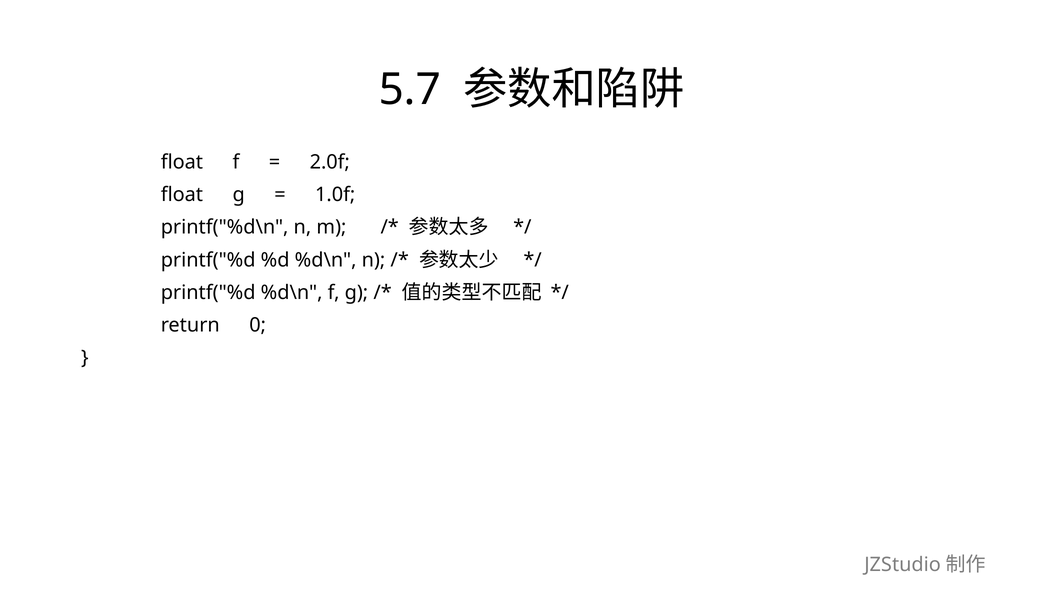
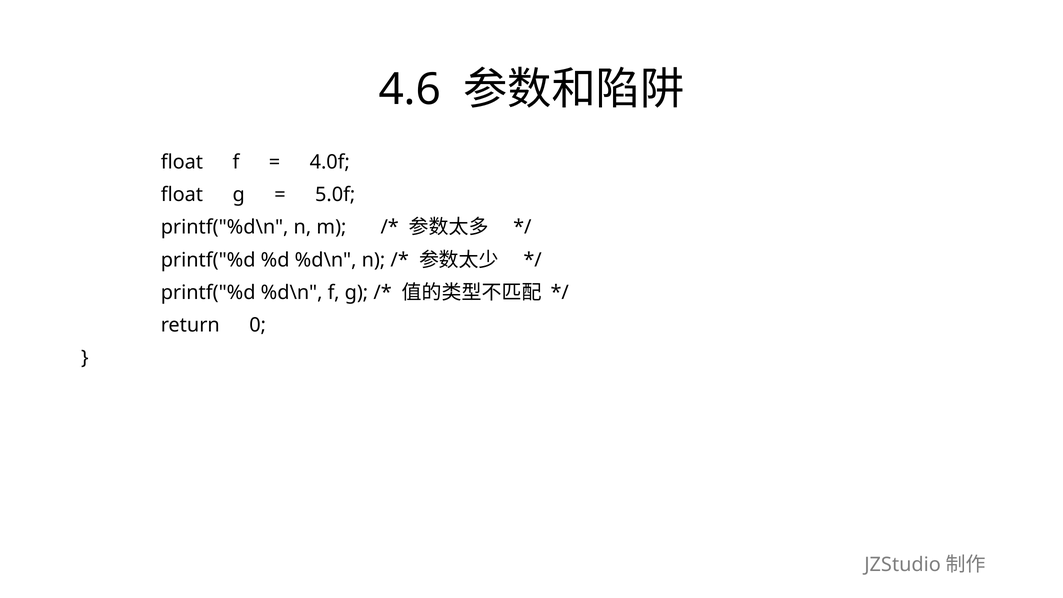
5.7: 5.7 -> 4.6 (410, 89)
2.0f: 2.0f -> 4.0f (330, 162)
1.0f: 1.0f -> 5.0f (335, 195)
